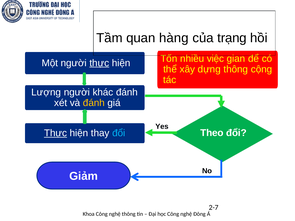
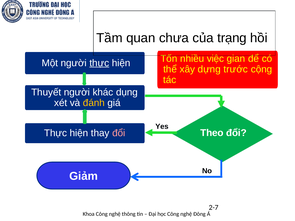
hàng: hàng -> chưa (174, 38)
dựng thông: thông -> trước (236, 69)
Lượng: Lượng -> Thuyết (46, 92)
khác đánh: đánh -> dụng (127, 92)
Thực underline: present -> none (56, 133)
đổi colour: light blue -> pink (119, 133)
